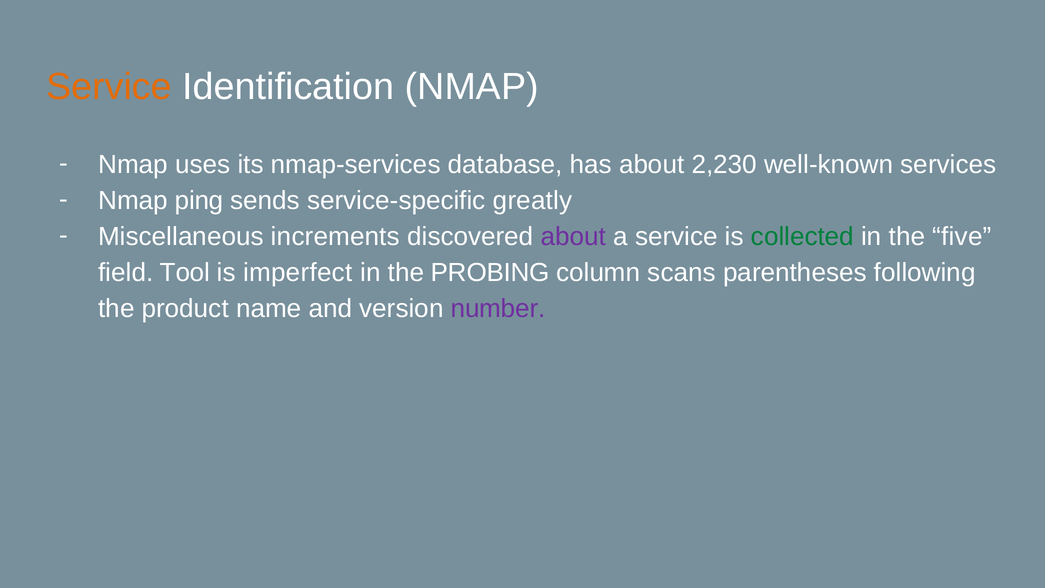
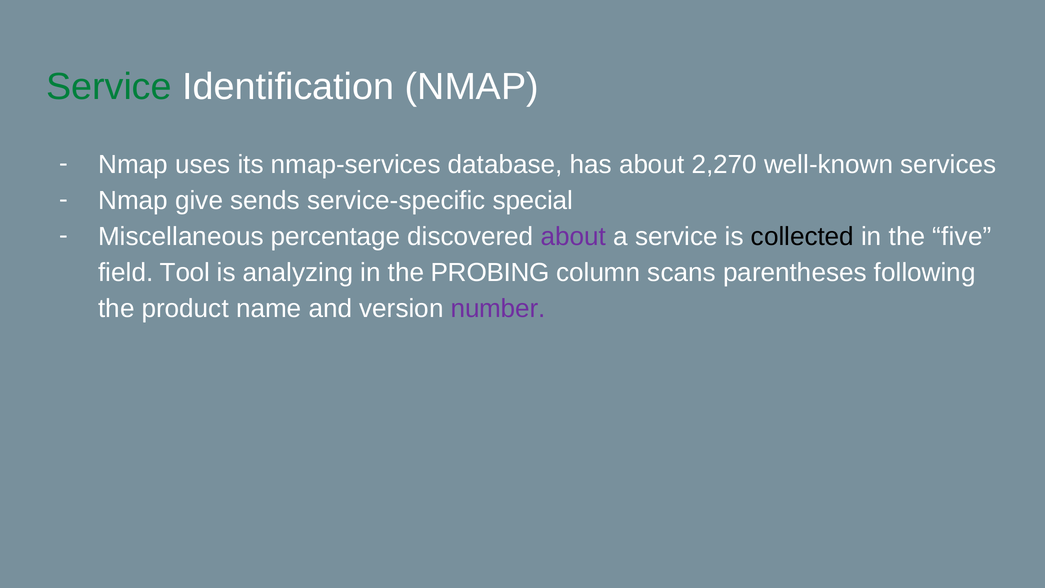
Service colour: orange -> green (109, 87)
2,230: 2,230 -> 2,270 (724, 164)
ping: ping -> give (199, 200)
greatly: greatly -> special (533, 200)
increments: increments -> percentage (336, 236)
collected colour: green -> black (803, 236)
imperfect: imperfect -> analyzing (298, 272)
